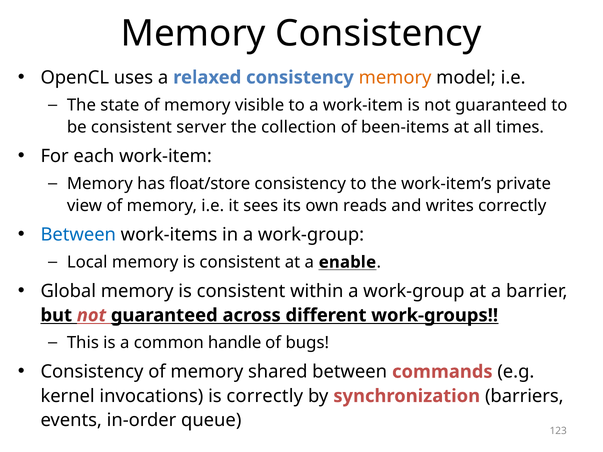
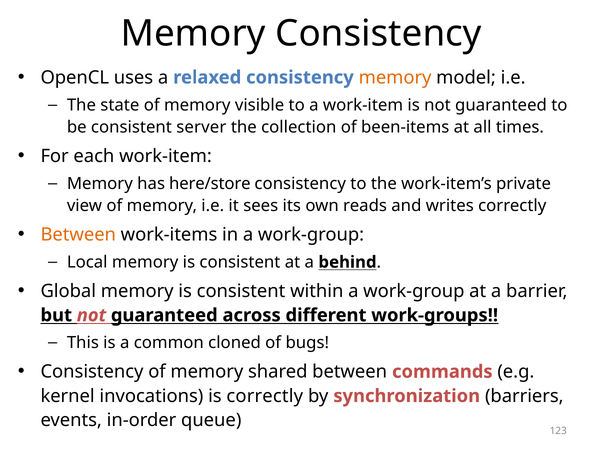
float/store: float/store -> here/store (210, 184)
Between colour: blue -> orange (78, 235)
enable: enable -> behind (347, 262)
handle: handle -> cloned (235, 343)
